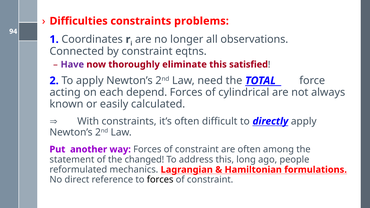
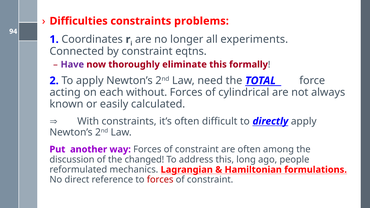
observations: observations -> experiments (254, 39)
satisfied: satisfied -> formally (249, 65)
depend: depend -> without (147, 92)
statement: statement -> discussion (72, 160)
forces colour: black -> red (160, 180)
